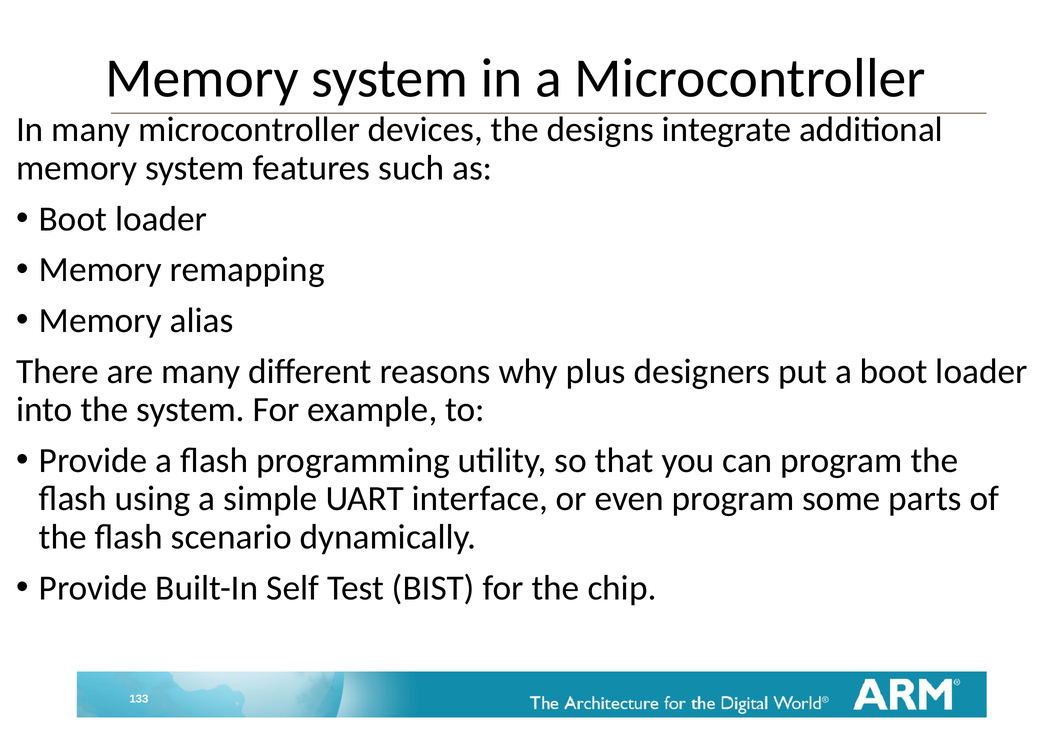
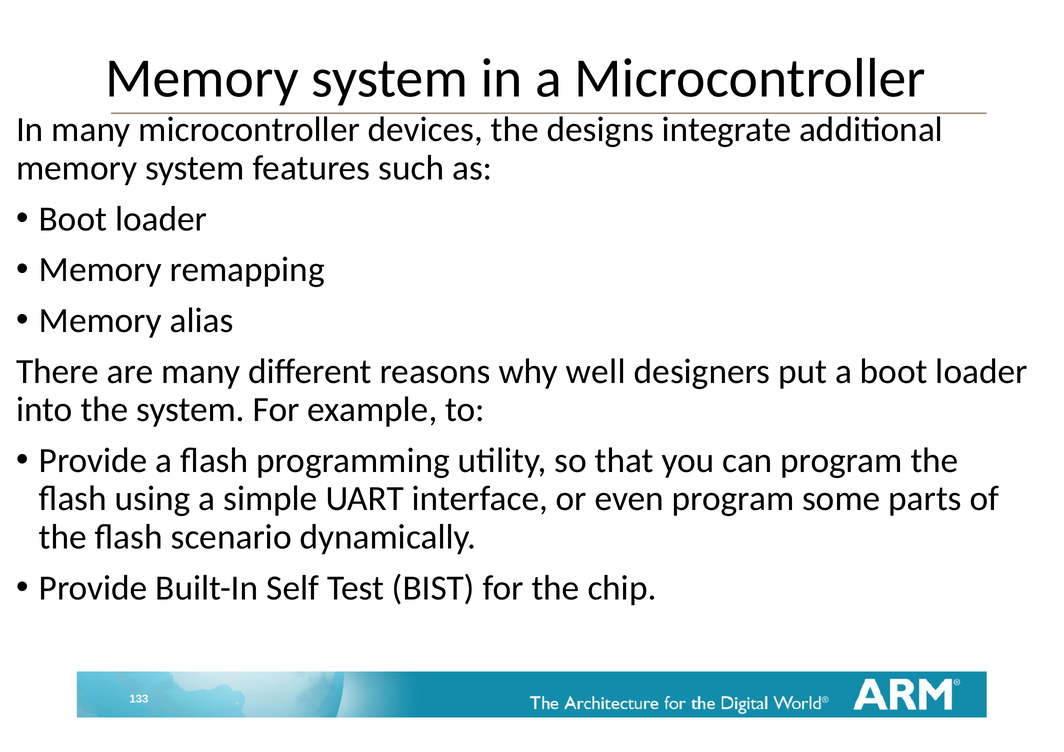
plus: plus -> well (596, 371)
